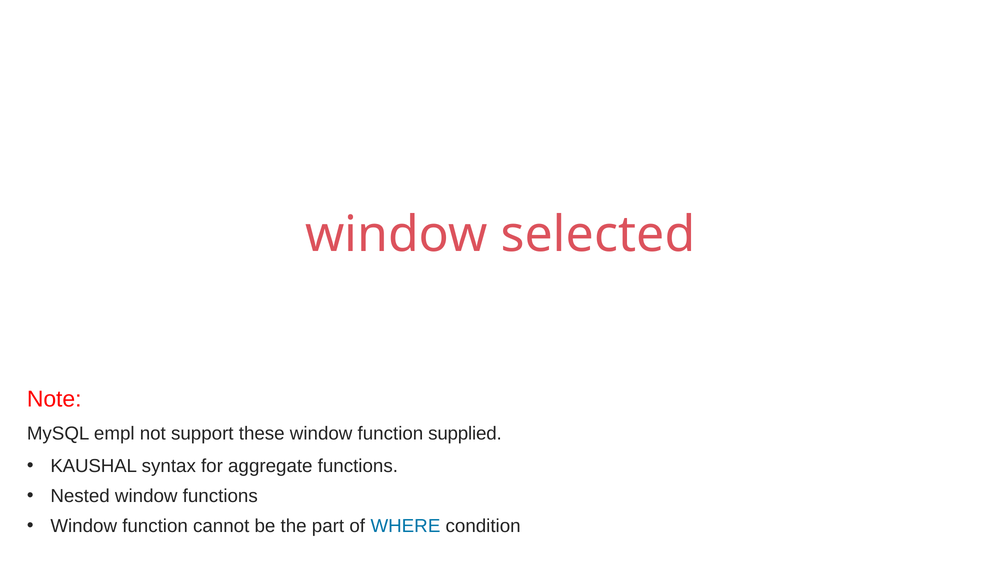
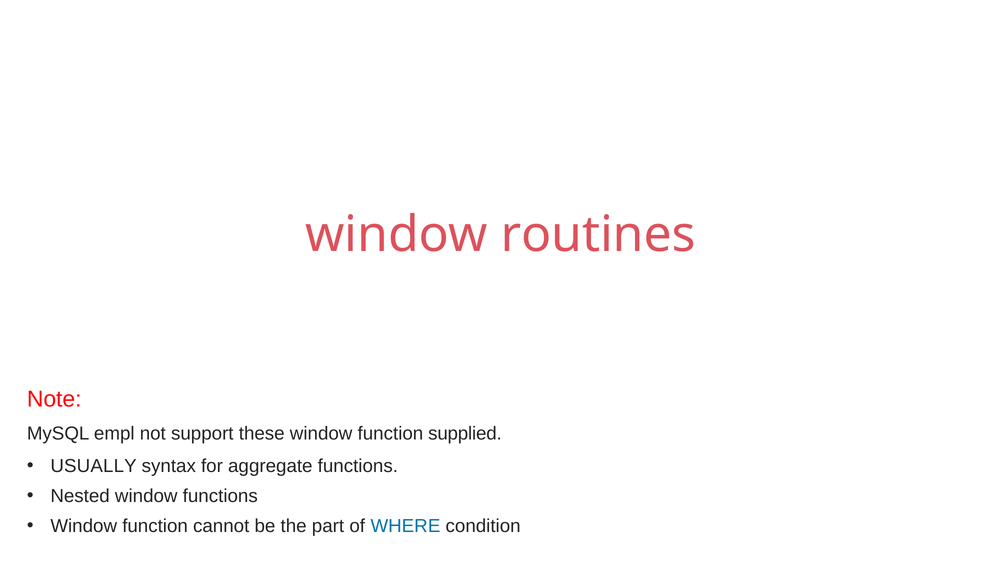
selected: selected -> routines (598, 235)
KAUSHAL: KAUSHAL -> USUALLY (94, 466)
